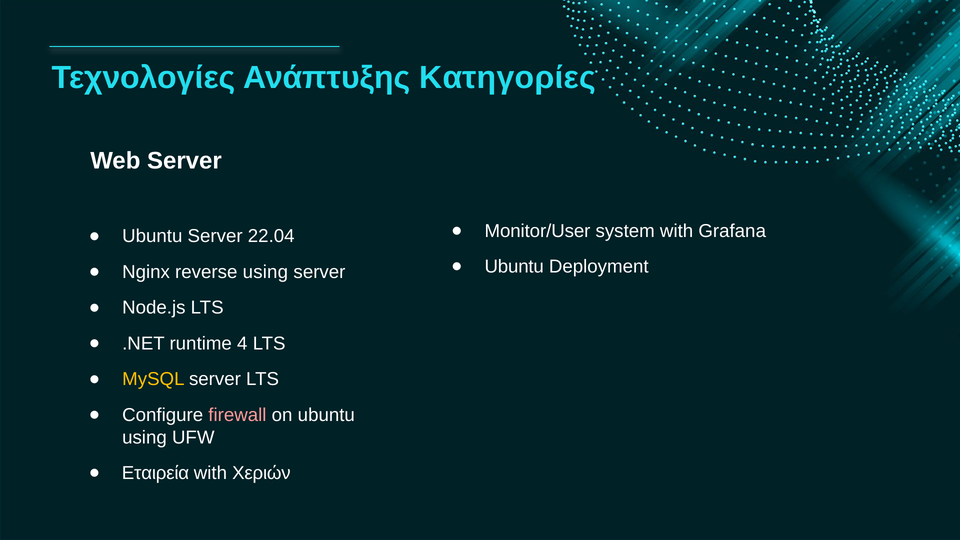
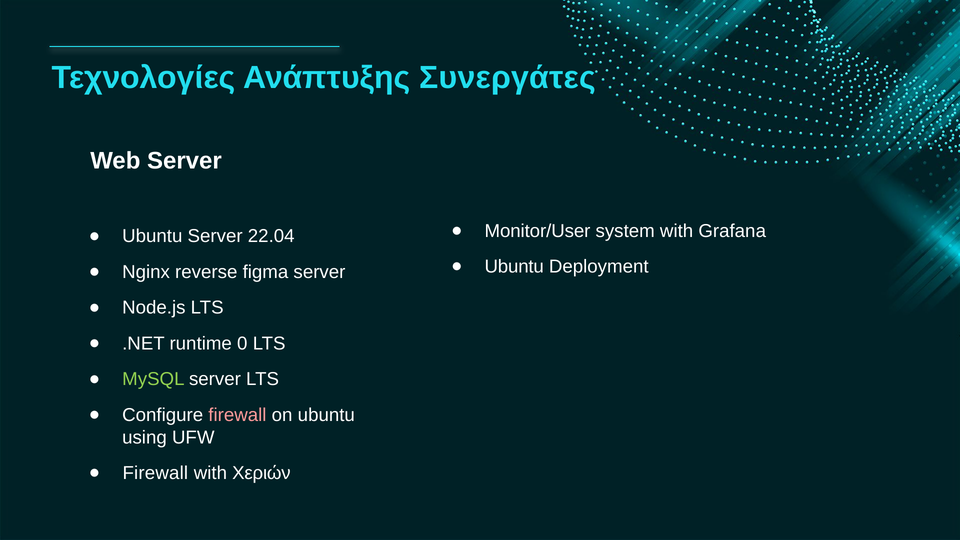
Κατηγορίες: Κατηγορίες -> Συνεργάτες (507, 78)
reverse using: using -> figma (265, 272)
4: 4 -> 0 (242, 344)
MySQL colour: yellow -> light green (153, 379)
Εταιρεία: Εταιρεία -> Firewall (155, 473)
